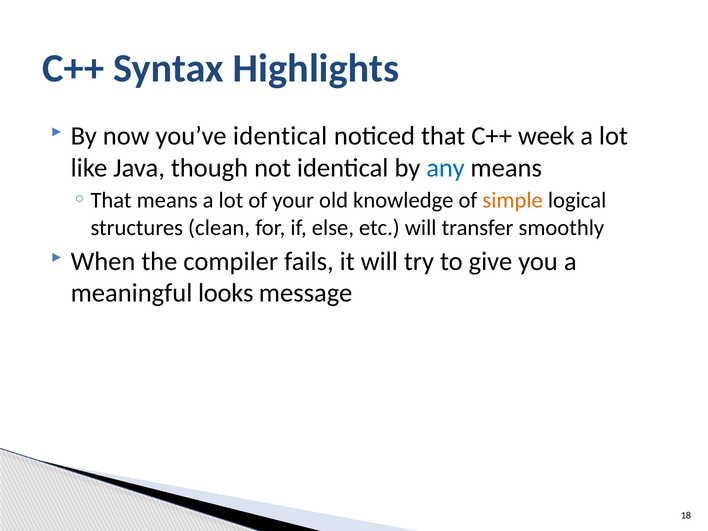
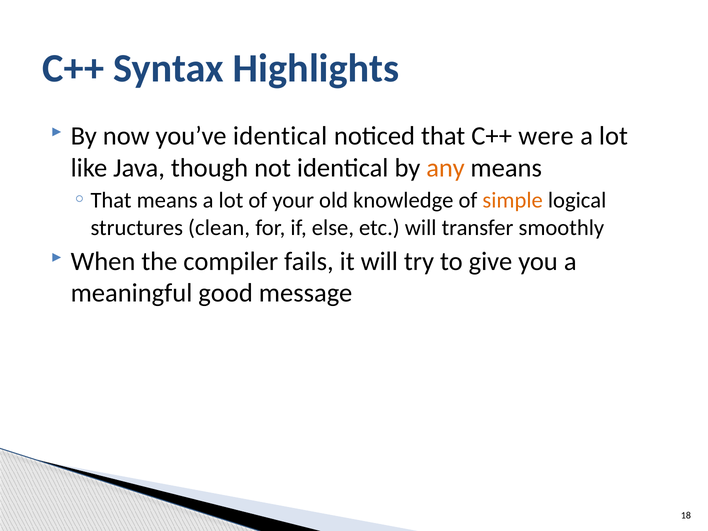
week: week -> were (546, 136)
any colour: blue -> orange (446, 168)
looks: looks -> good (226, 293)
